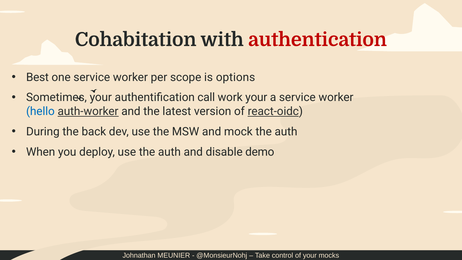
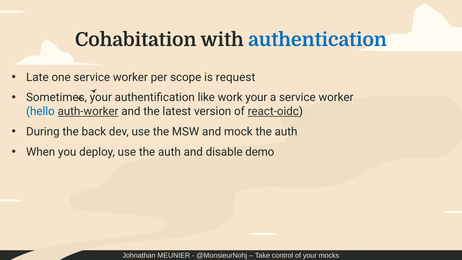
authentication colour: red -> blue (318, 40)
Best: Best -> Late (37, 77)
options: options -> request (236, 77)
call: call -> like (206, 97)
